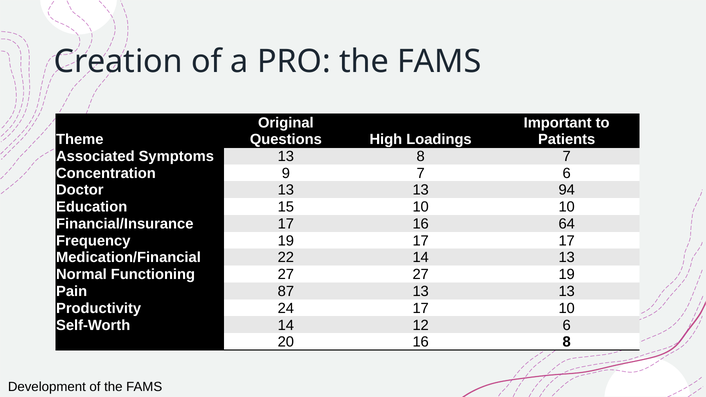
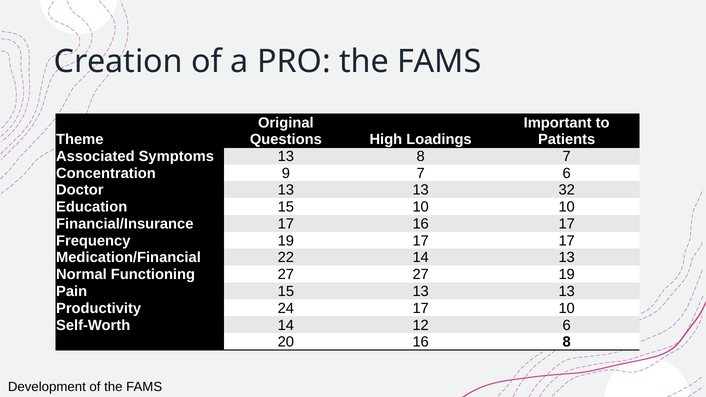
94: 94 -> 32 (567, 190)
16 64: 64 -> 17 (567, 224)
Pain 87: 87 -> 15 (286, 291)
